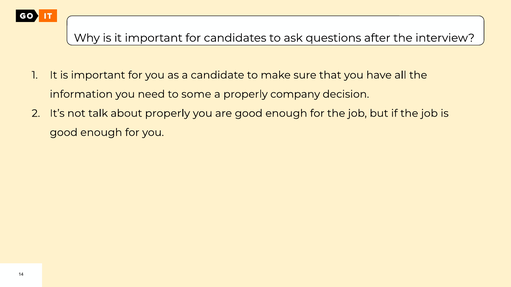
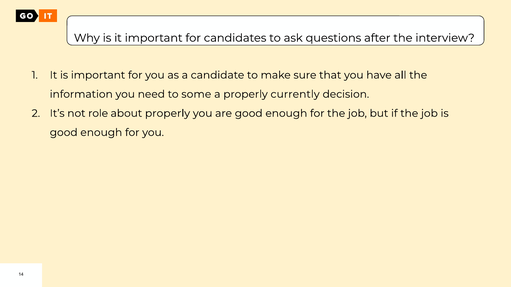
company: company -> currently (295, 94)
talk: talk -> role (98, 113)
